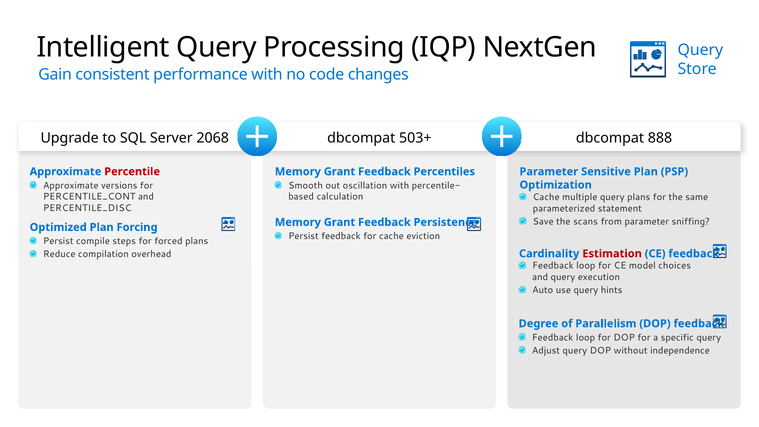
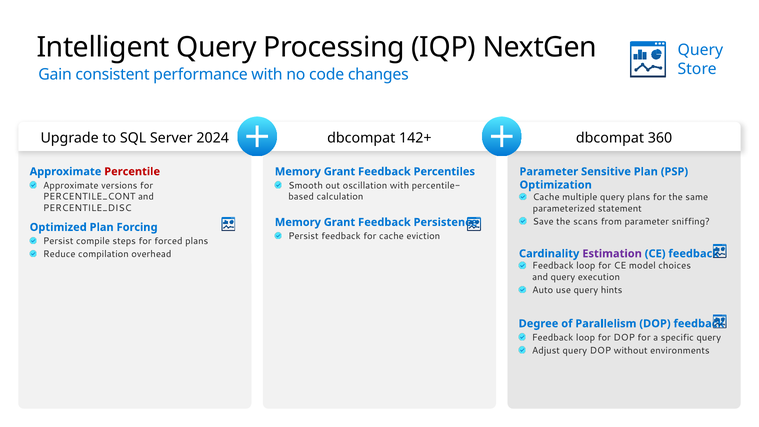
2068: 2068 -> 2024 (213, 138)
503+: 503+ -> 142+ (415, 138)
888: 888 -> 360 (660, 138)
Estimation colour: red -> purple (612, 254)
independence: independence -> environments (680, 350)
